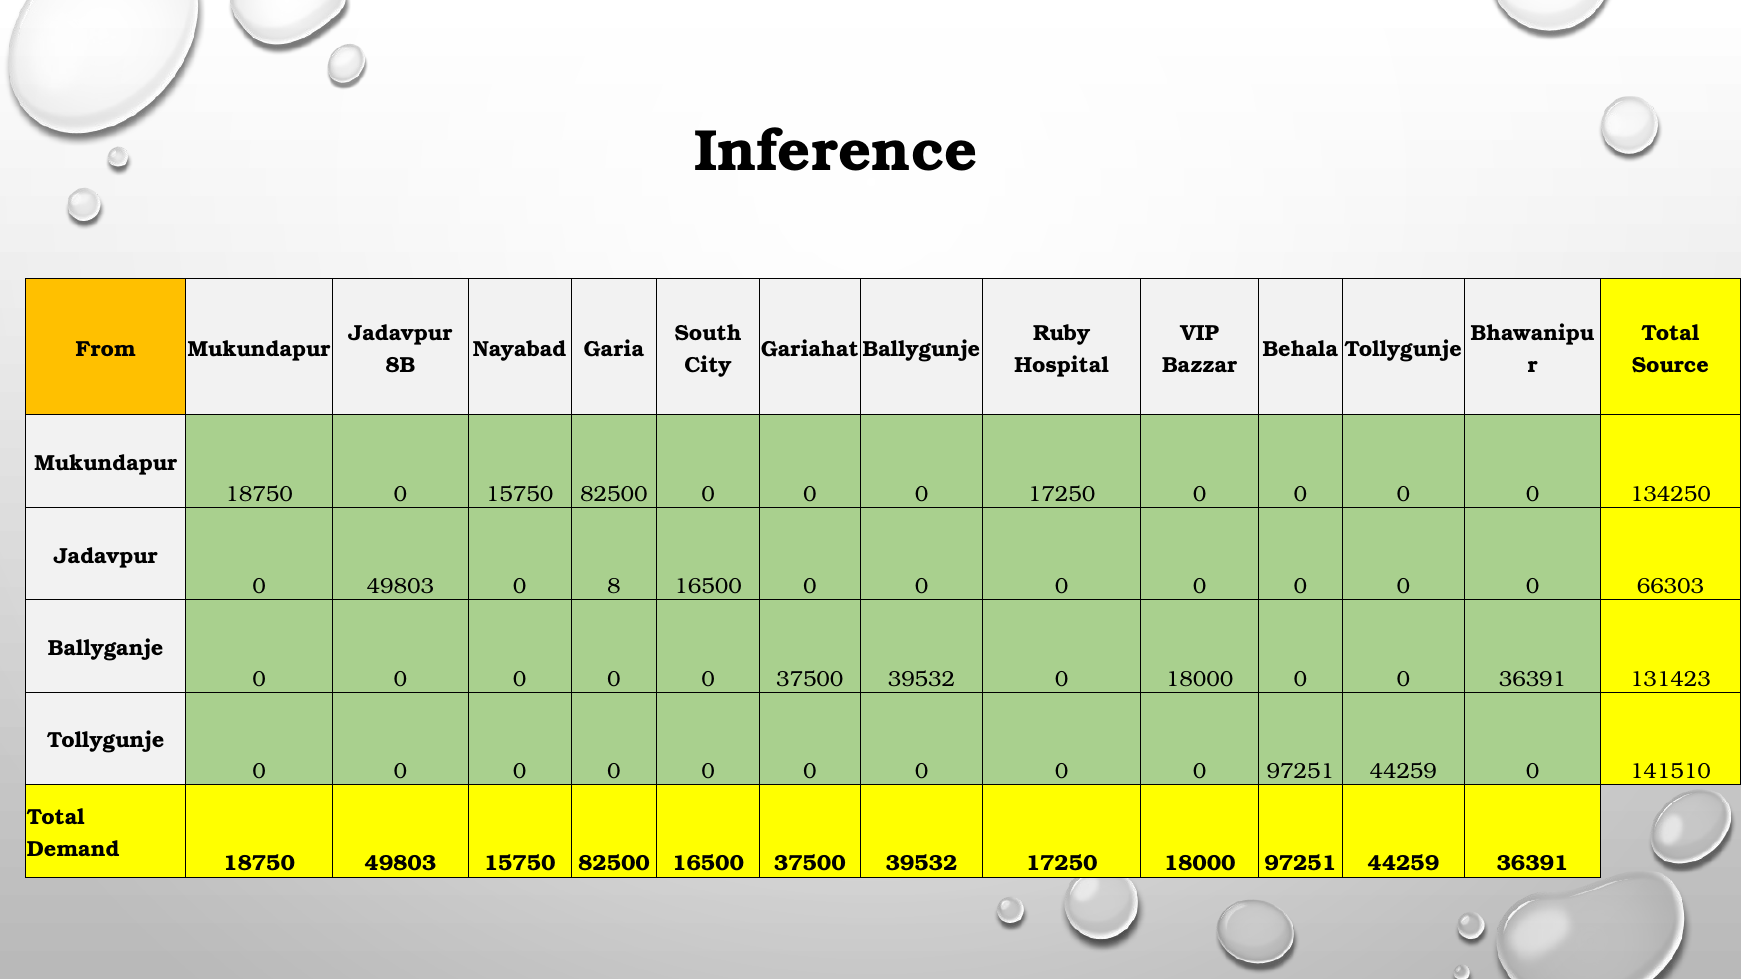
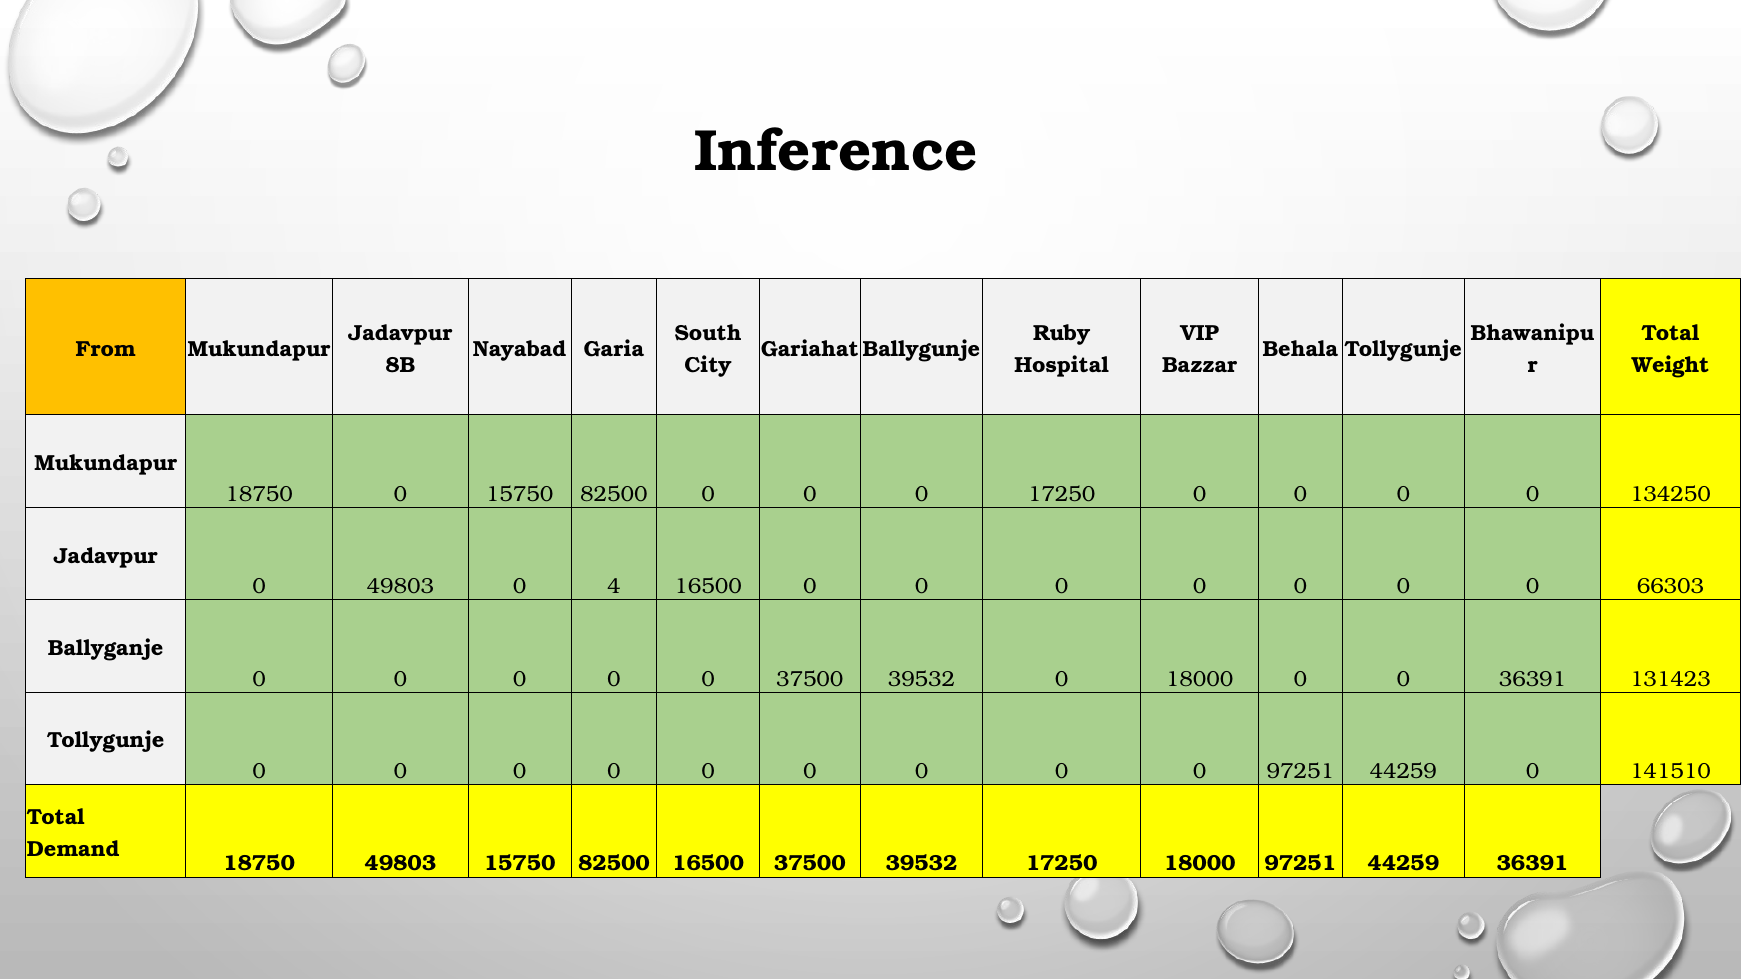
Source: Source -> Weight (1671, 365)
8: 8 -> 4 (614, 587)
